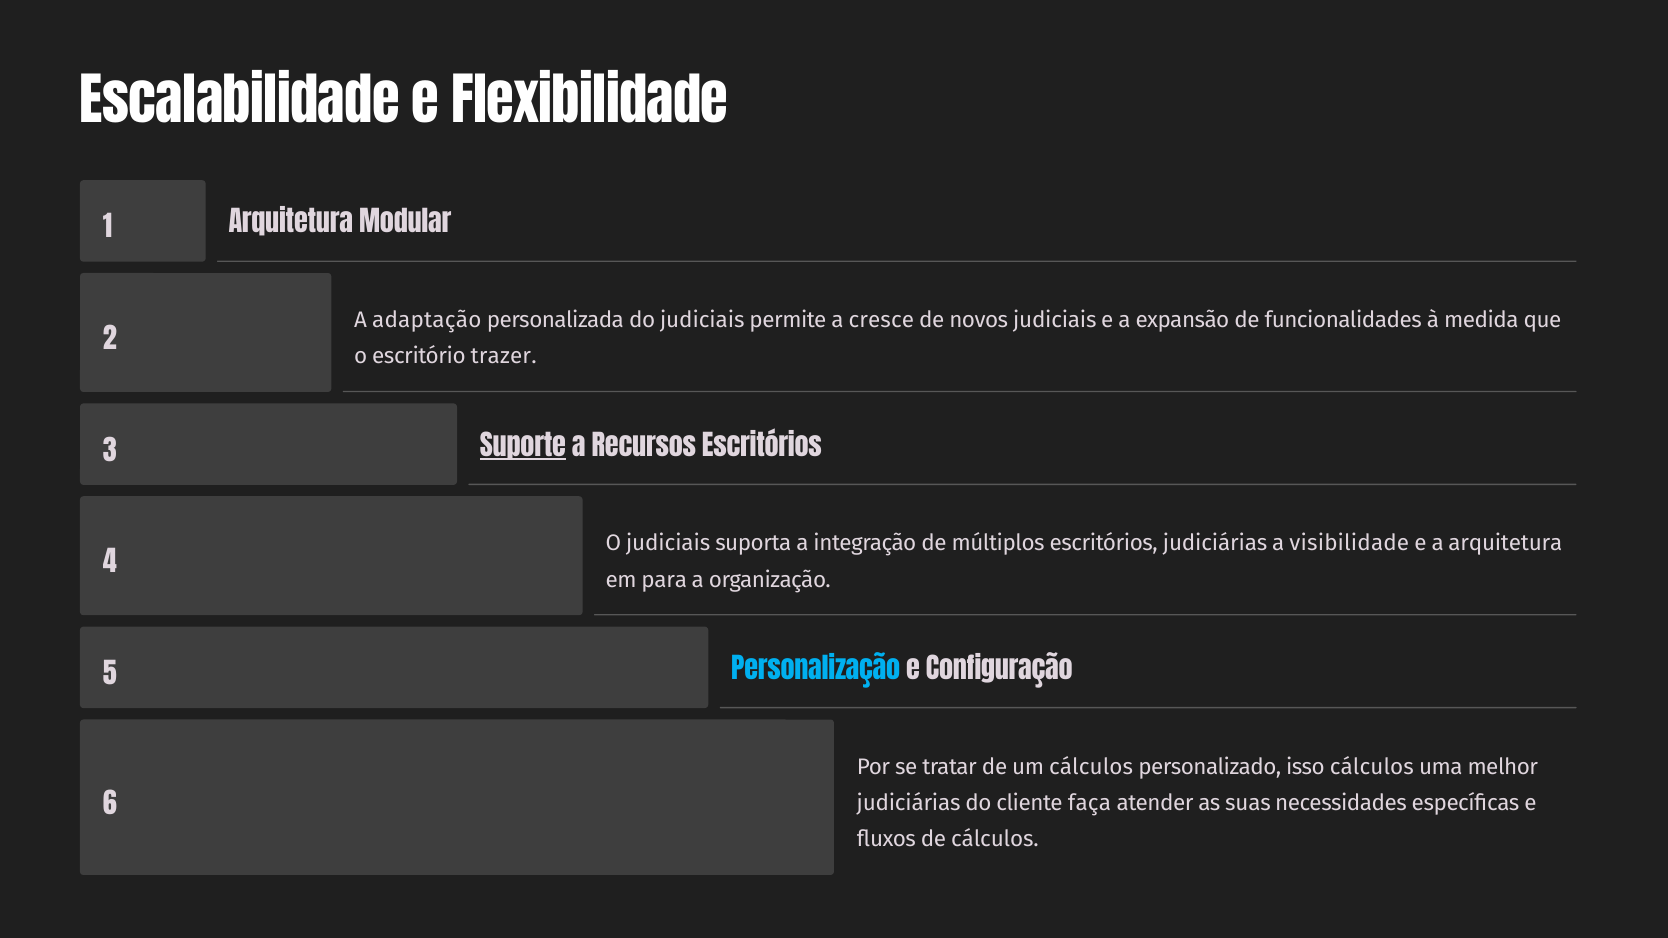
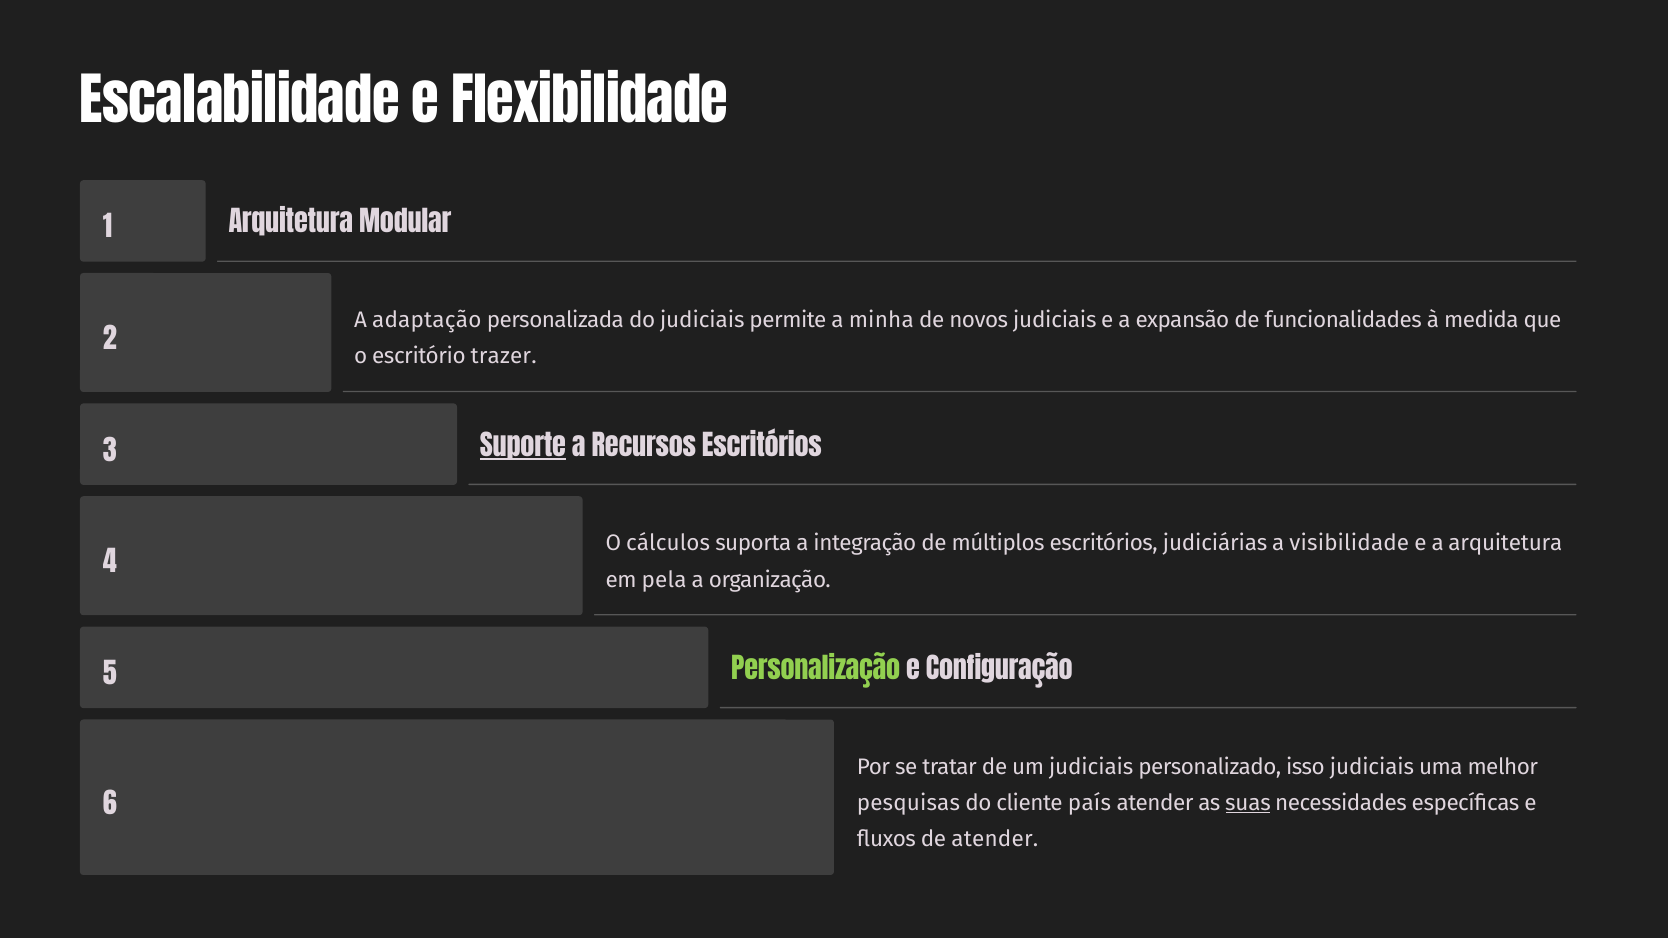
cresce: cresce -> minha (881, 320)
O judiciais: judiciais -> cálculos (668, 544)
para: para -> pela (664, 580)
Personalização colour: light blue -> light green (816, 670)
um cálculos: cálculos -> judiciais (1091, 767)
isso cálculos: cálculos -> judiciais (1372, 767)
judiciárias: judiciárias -> pesquisas (908, 803)
faça: faça -> país (1089, 803)
suas underline: none -> present (1248, 803)
de cálculos: cálculos -> atender (995, 839)
